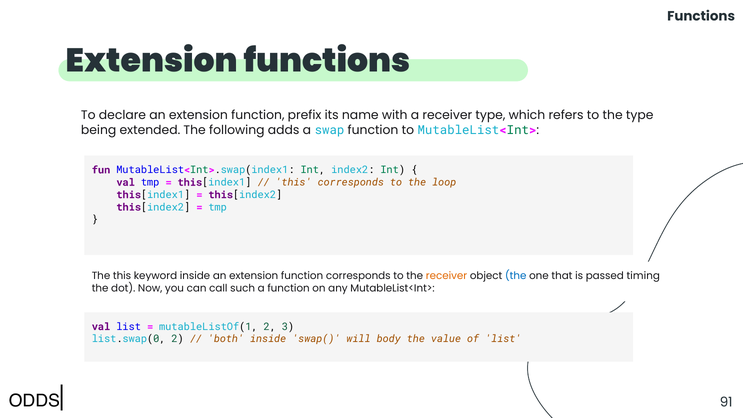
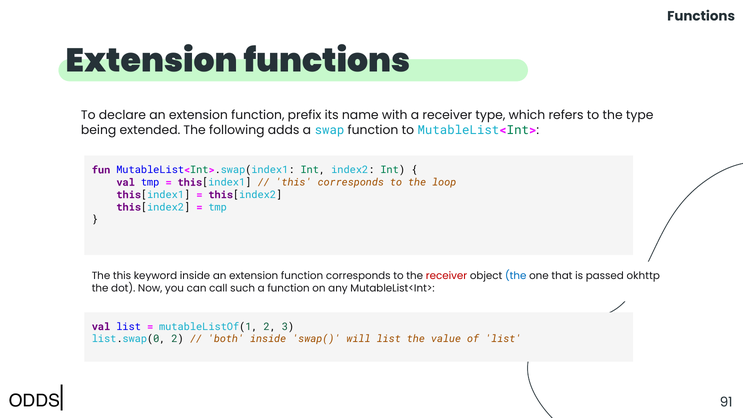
receiver colour: orange -> red (446, 276)
timing: timing -> okhttp (643, 276)
will body: body -> list (389, 339)
